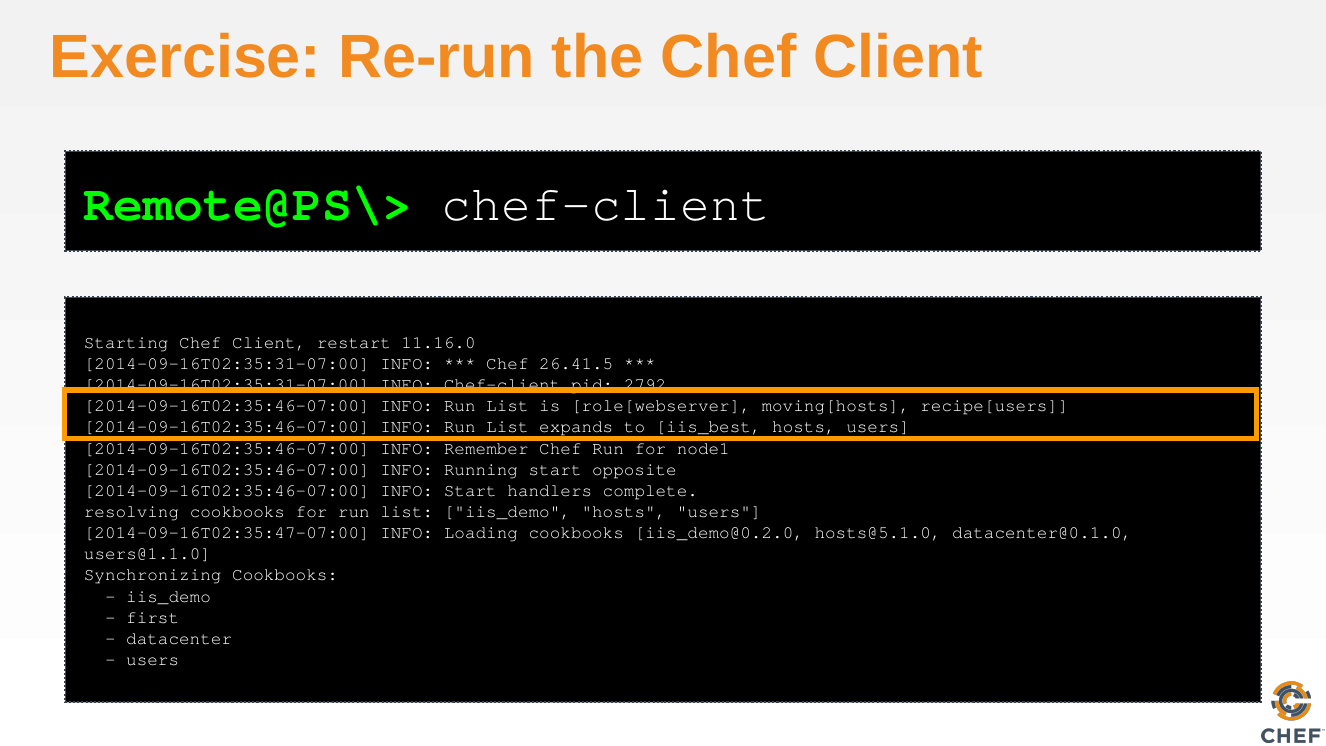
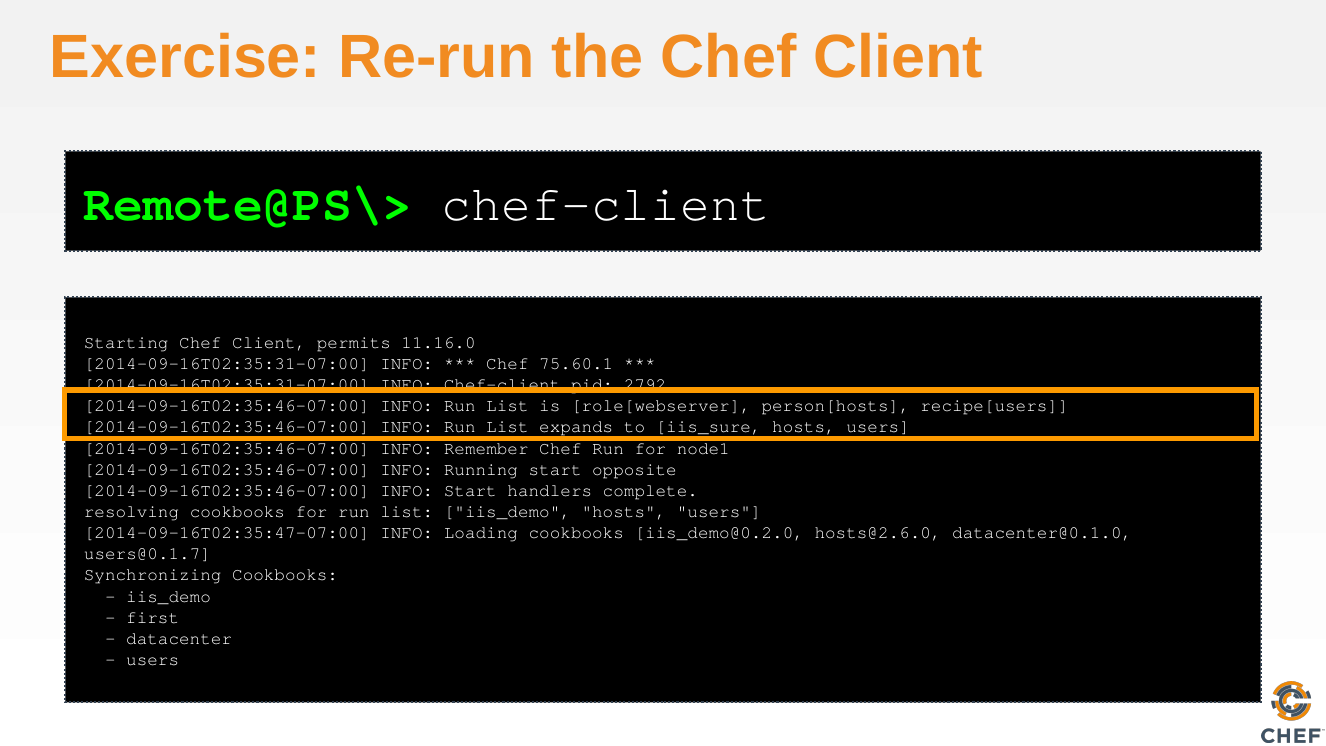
restart: restart -> permits (354, 342)
26.41.5: 26.41.5 -> 75.60.1 (576, 364)
moving[hosts: moving[hosts -> person[hosts (836, 406)
iis_best: iis_best -> iis_sure (709, 427)
hosts@5.1.0: hosts@5.1.0 -> hosts@2.6.0 (878, 533)
users@1.1.0: users@1.1.0 -> users@0.1.7 (147, 554)
